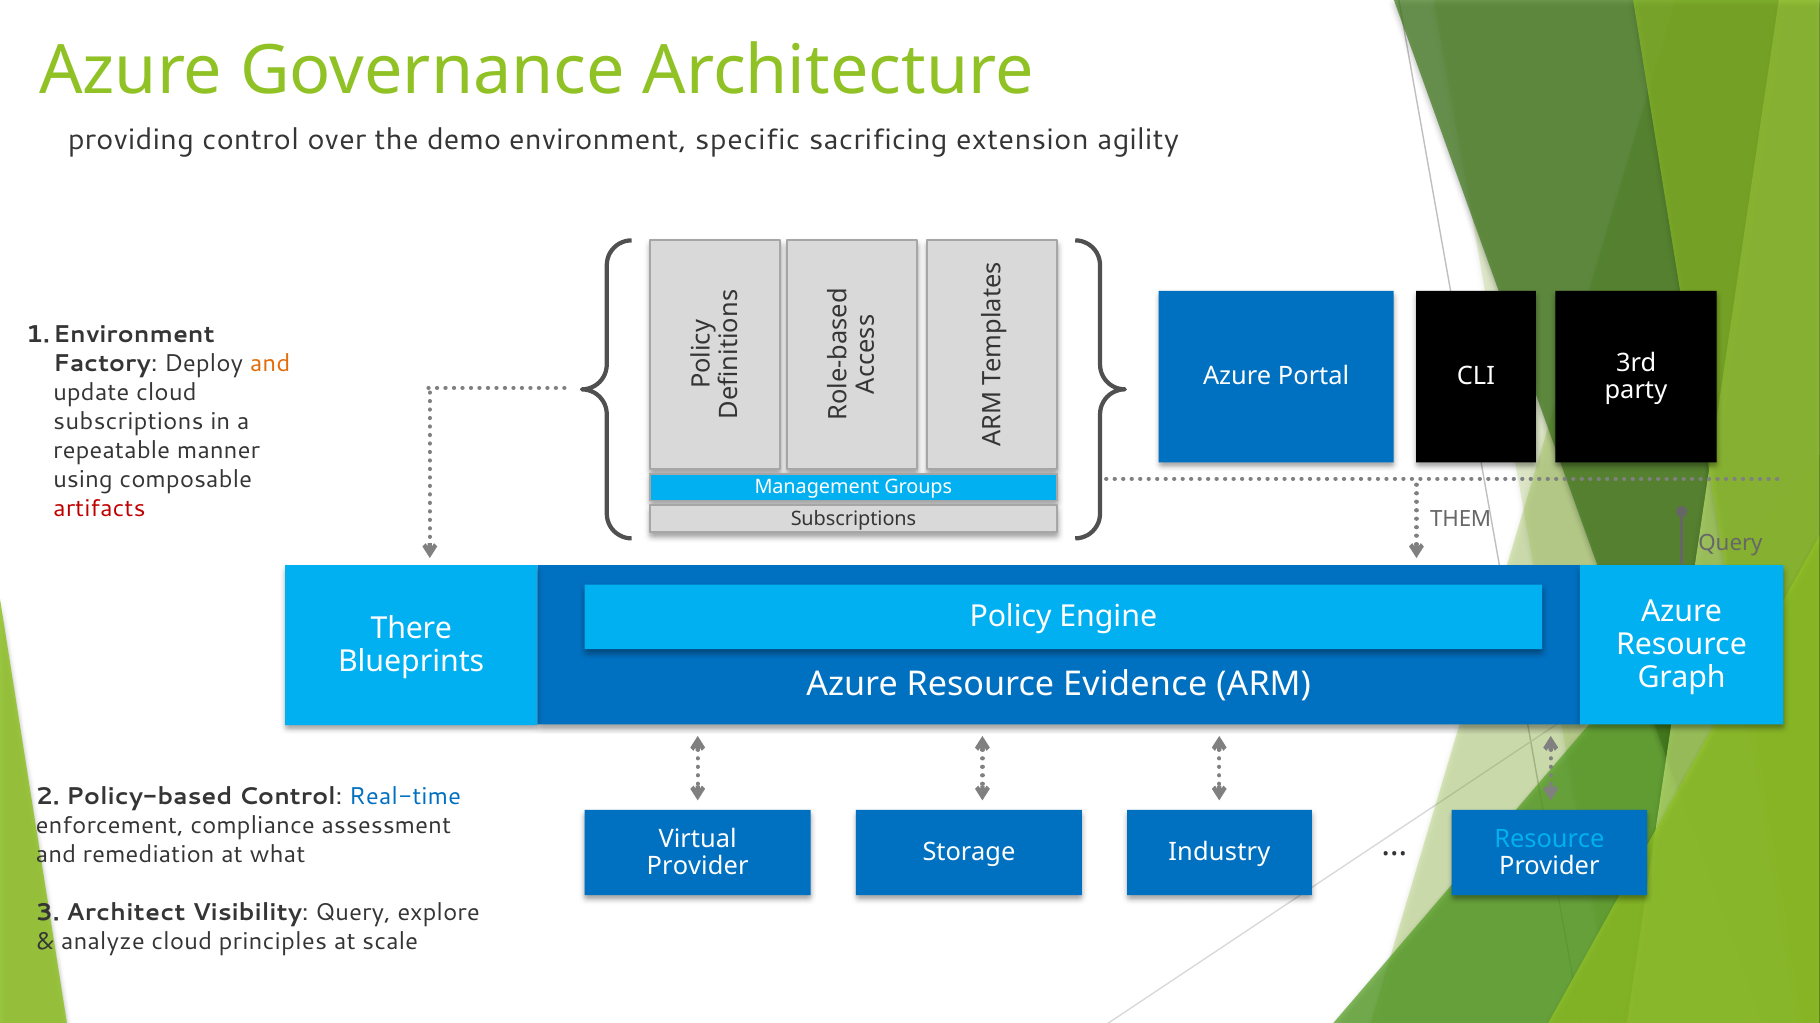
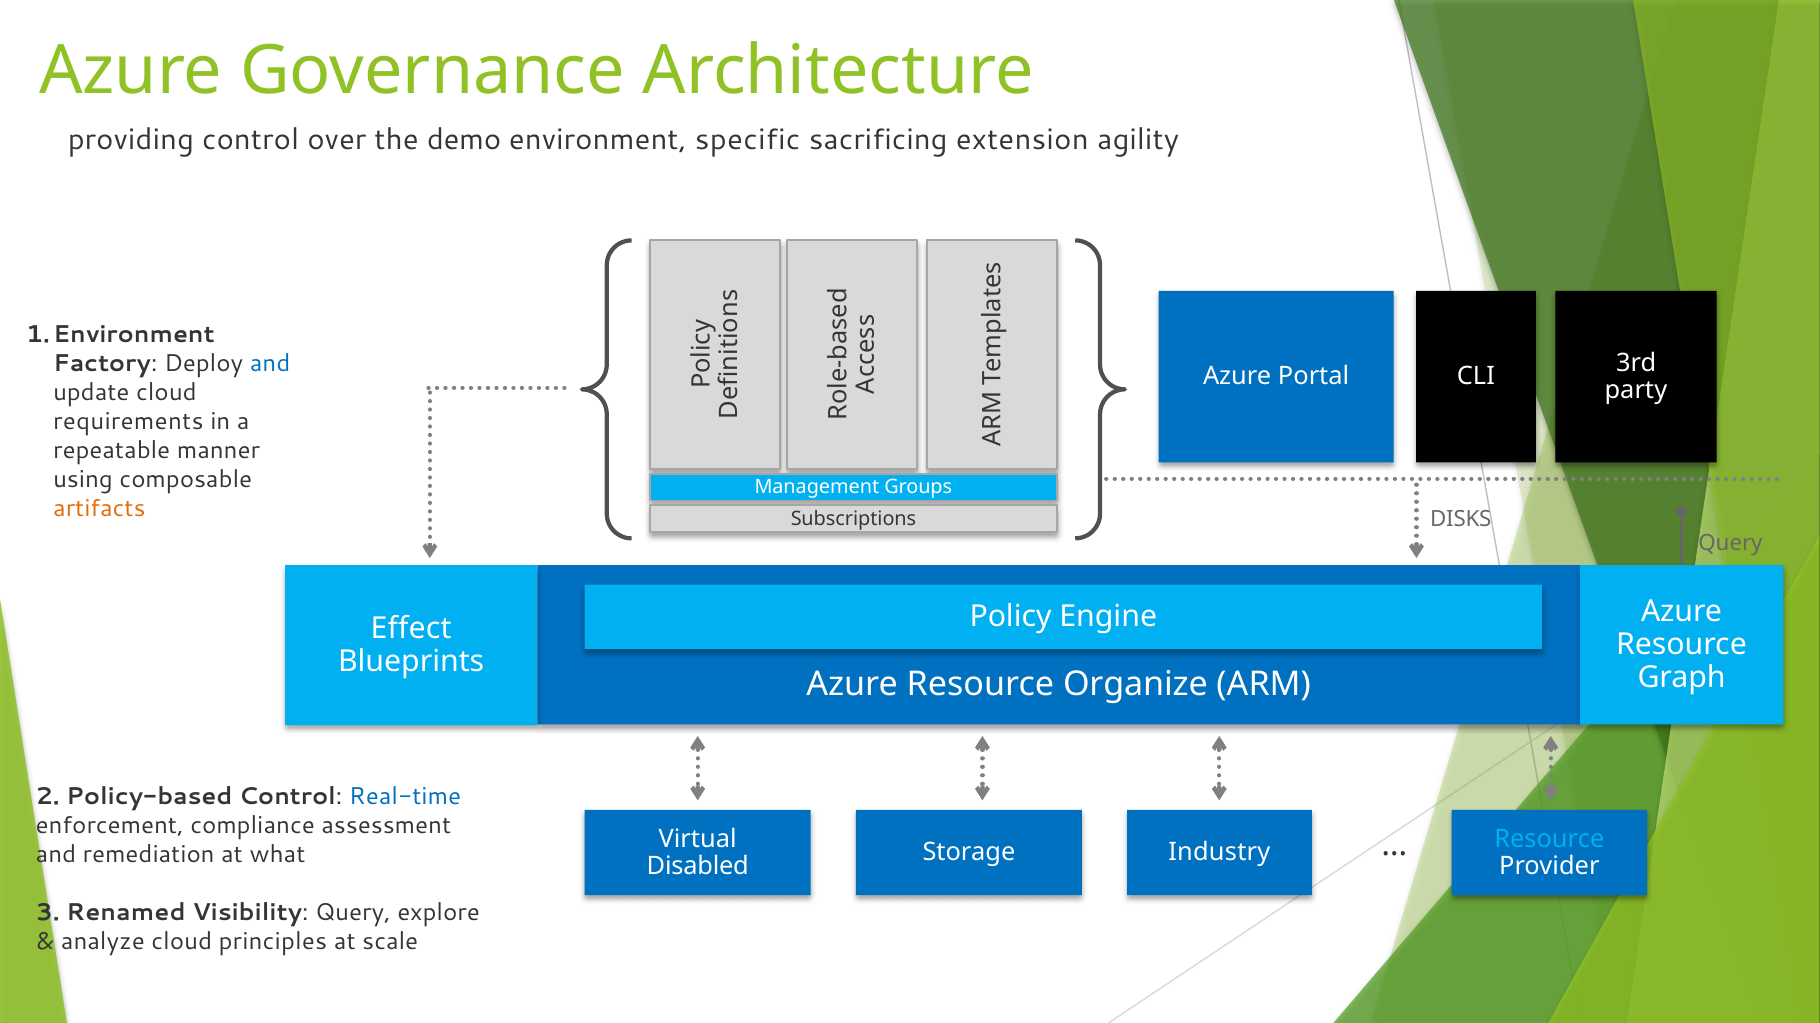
and colour: orange -> blue (270, 364)
subscriptions: subscriptions -> requirements (128, 422)
artifacts colour: red -> orange (99, 509)
THEM: THEM -> DISKS (1461, 520)
There: There -> Effect (411, 629)
Evidence: Evidence -> Organize (1135, 685)
Provider: Provider -> Disabled (698, 867)
Architect: Architect -> Renamed (126, 913)
